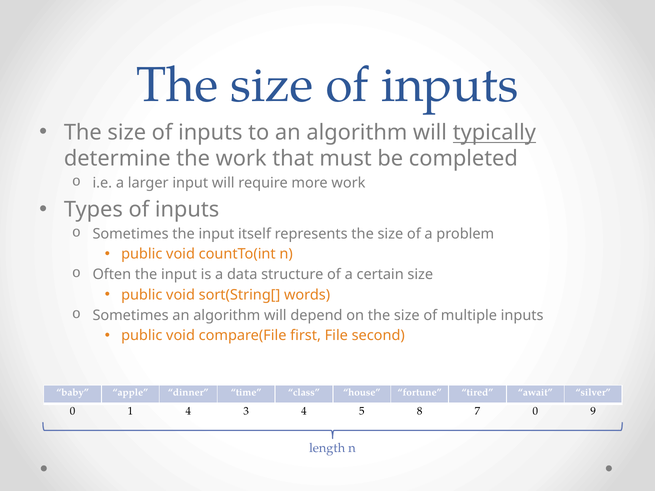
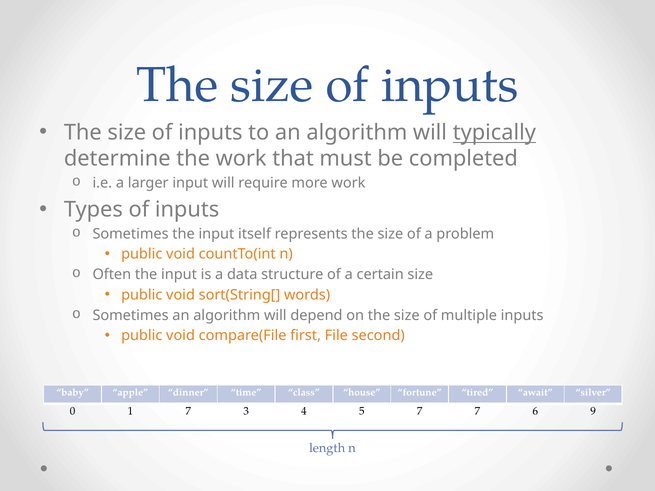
1 4: 4 -> 7 (188, 412)
5 8: 8 -> 7 (420, 412)
7 0: 0 -> 6 (535, 412)
